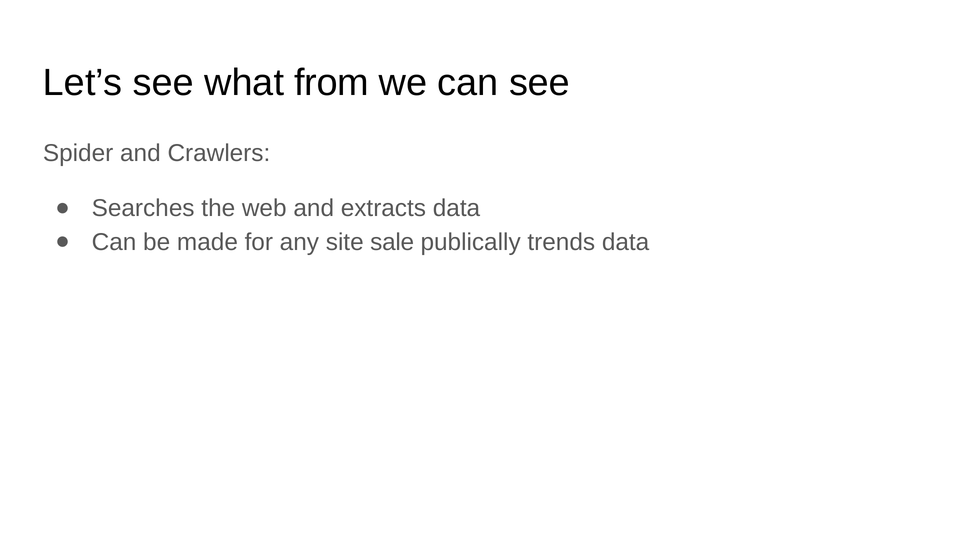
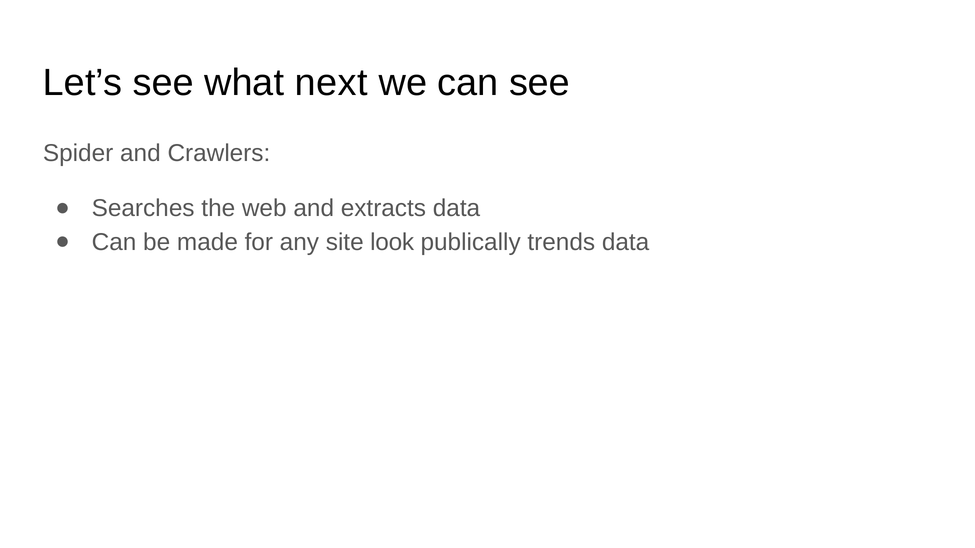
from: from -> next (331, 83)
sale: sale -> look (392, 242)
